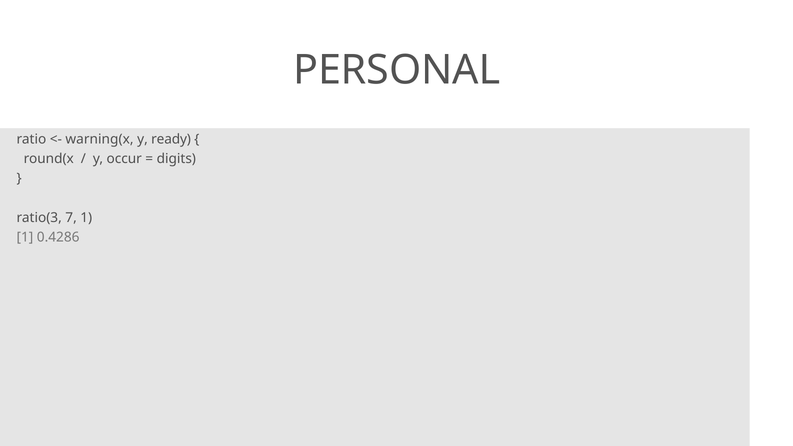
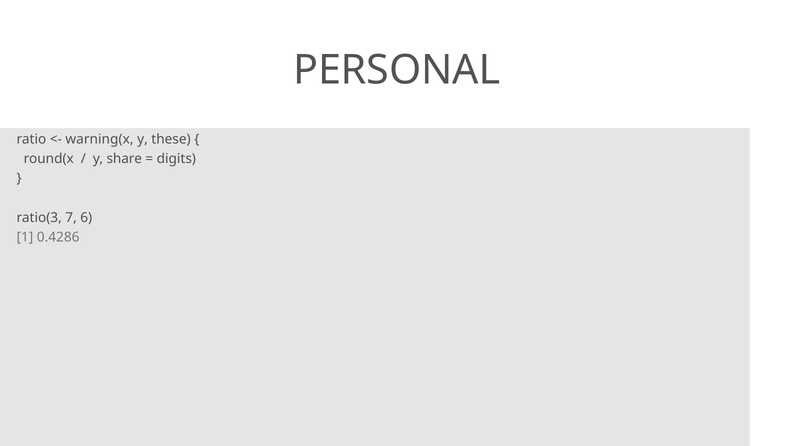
ready: ready -> these (171, 139)
occur: occur -> share (124, 159)
7 1: 1 -> 6 (86, 218)
